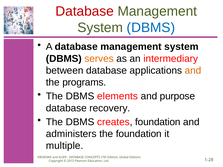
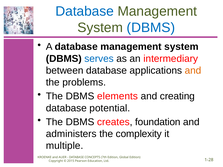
Database colour: red -> blue (85, 11)
serves colour: orange -> blue (99, 59)
programs: programs -> problems (84, 82)
purpose: purpose -> creating (177, 96)
recovery: recovery -> potential (110, 108)
the foundation: foundation -> complexity (139, 134)
